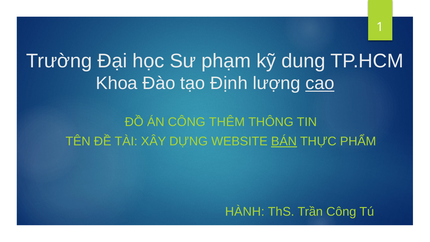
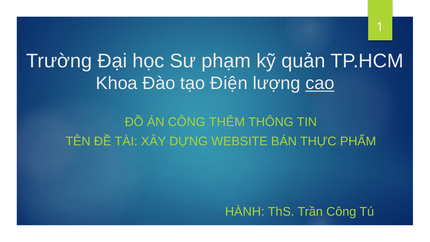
dung: dung -> quản (303, 61)
Định: Định -> Điện (229, 83)
BÁN underline: present -> none (284, 141)
